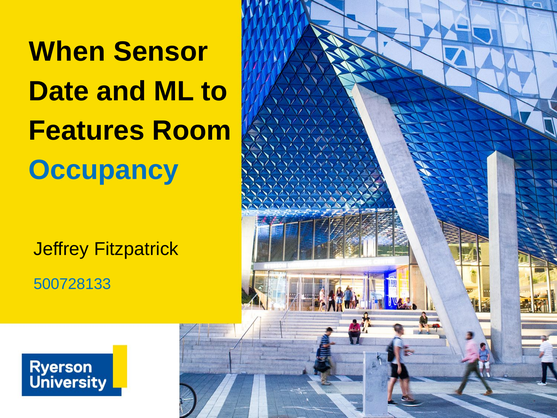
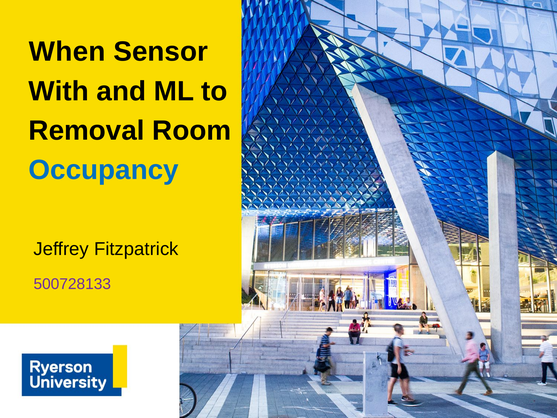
Date: Date -> With (59, 91)
Features: Features -> Removal (87, 131)
500728133 colour: blue -> purple (72, 284)
